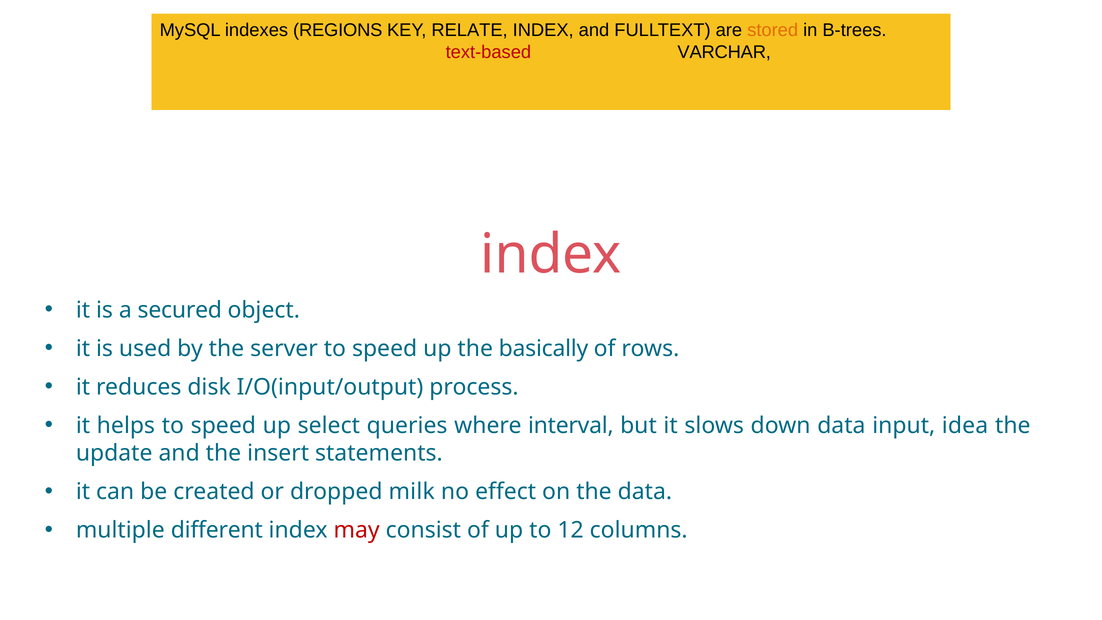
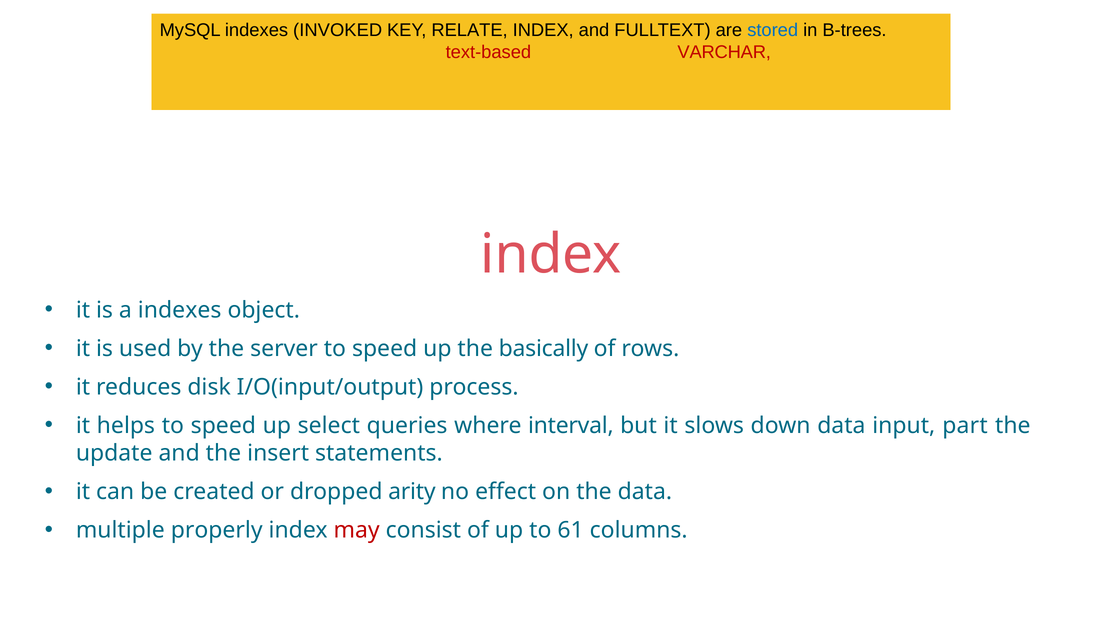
REGIONS: REGIONS -> INVOKED (338, 30)
stored colour: orange -> blue (773, 30)
VARCHAR colour: black -> red (724, 52)
a secured: secured -> indexes (180, 310)
idea: idea -> part (965, 426)
milk: milk -> arity (412, 492)
different: different -> properly (217, 530)
12: 12 -> 61 (571, 530)
